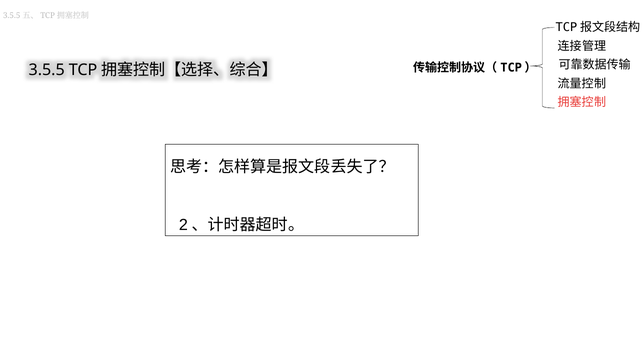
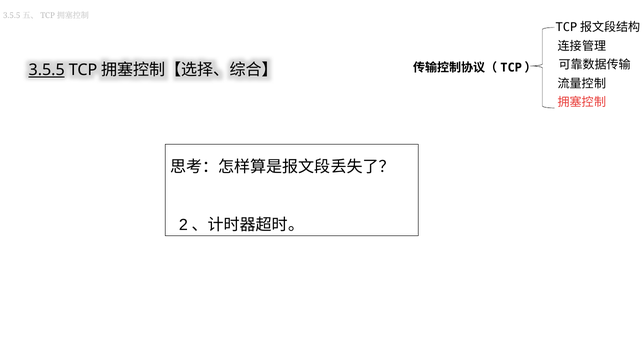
3.5.5 underline: none -> present (47, 70)
